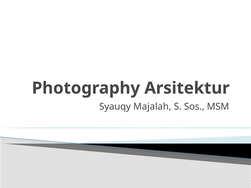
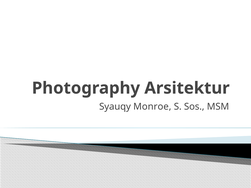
Majalah: Majalah -> Monroe (152, 107)
